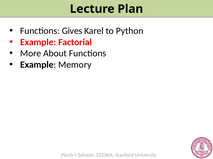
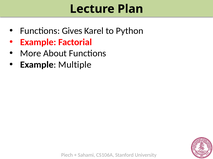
Memory: Memory -> Multiple (75, 65)
